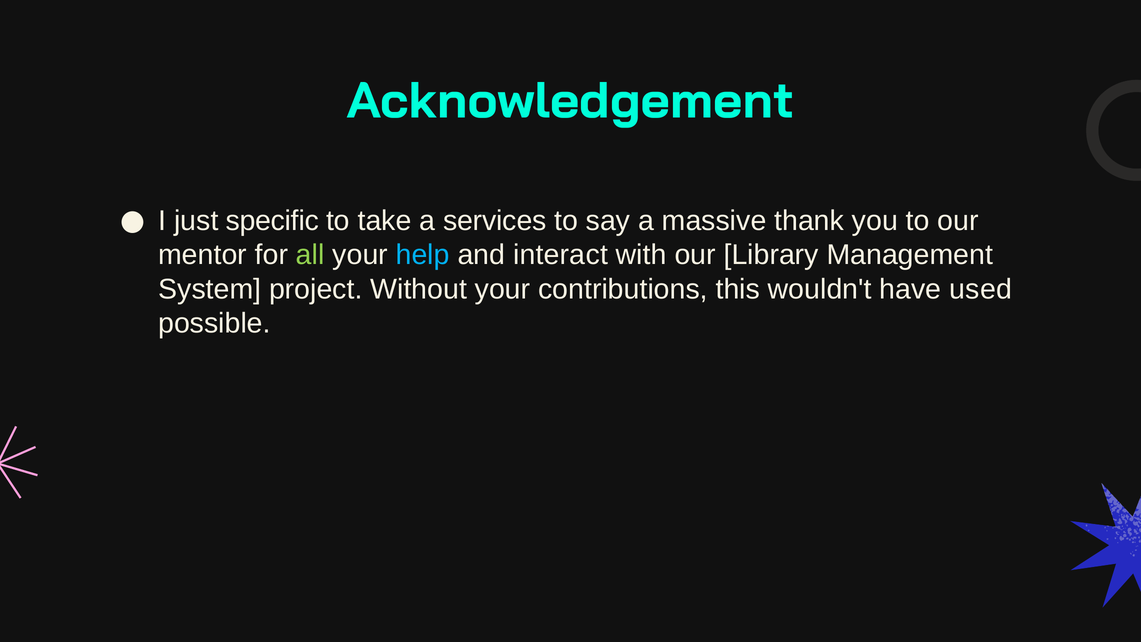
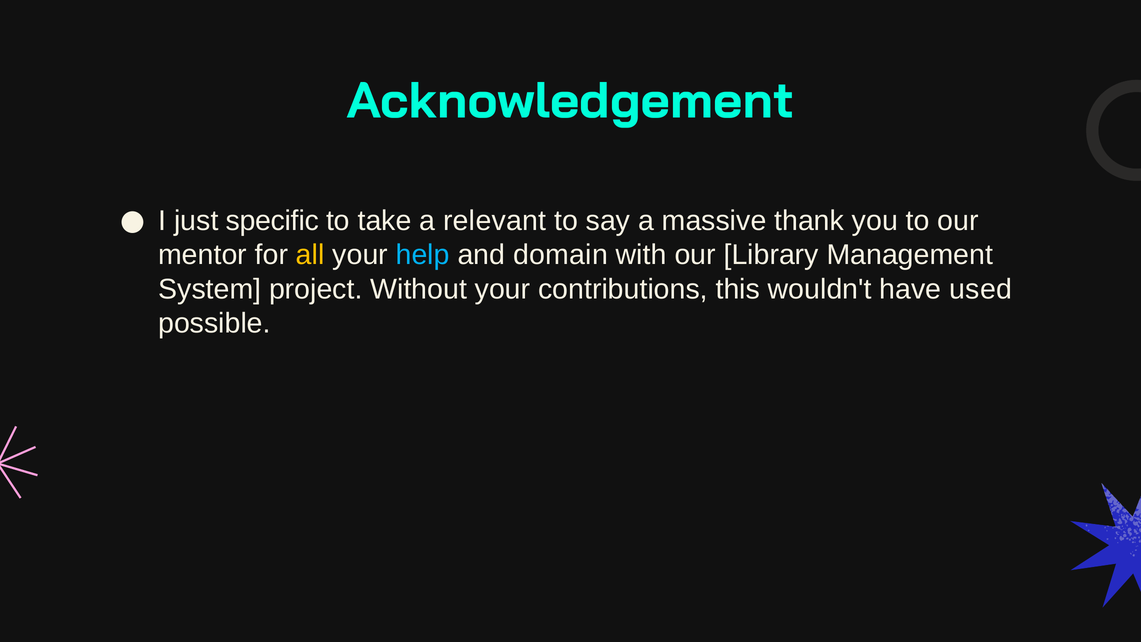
services: services -> relevant (495, 221)
all colour: light green -> yellow (310, 255)
interact: interact -> domain (560, 255)
